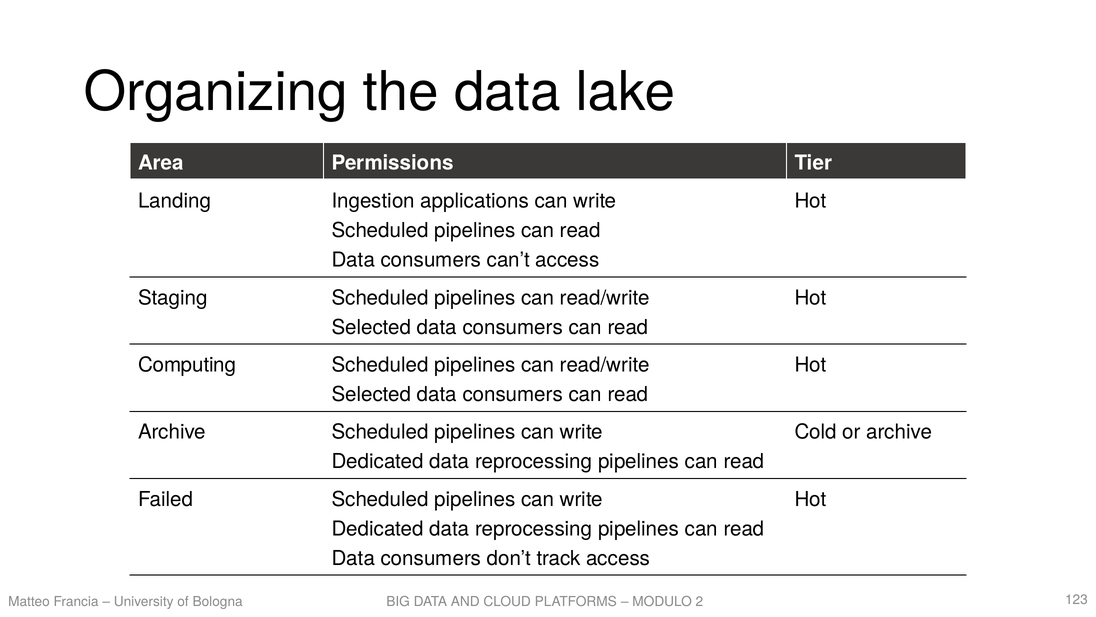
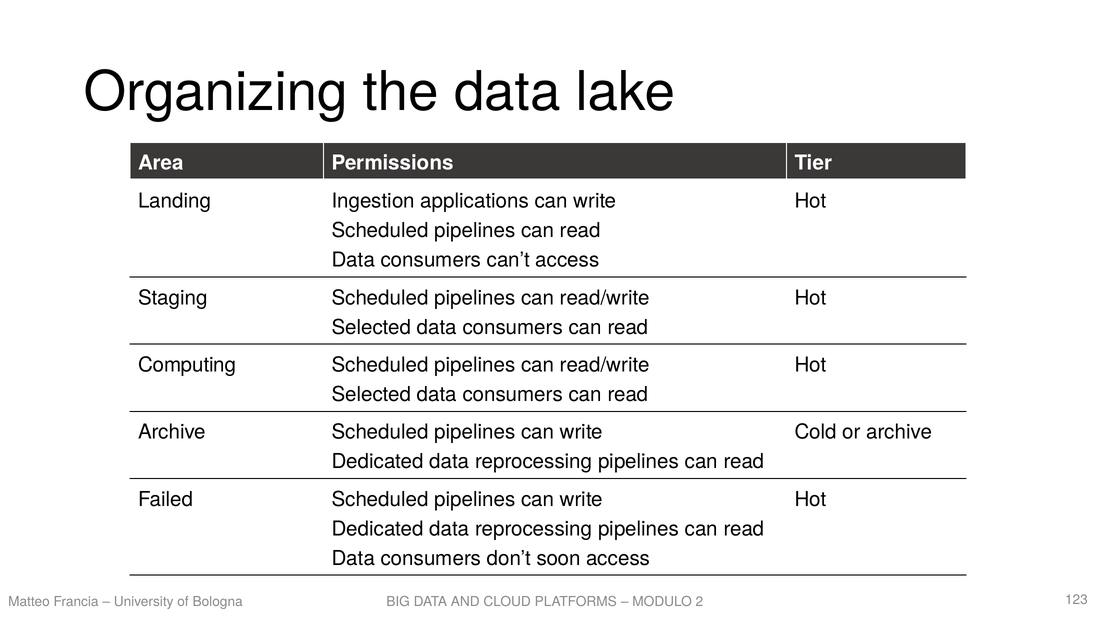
track: track -> soon (559, 558)
